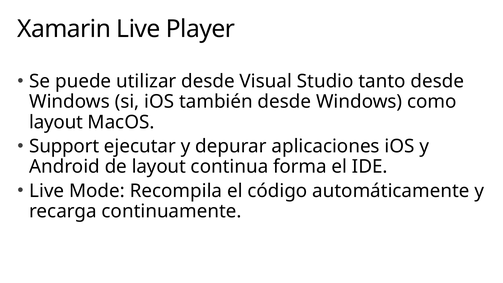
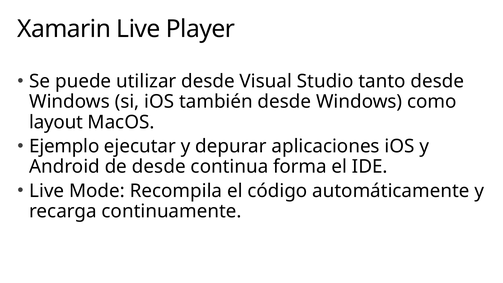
Support: Support -> Ejemplo (64, 146)
de layout: layout -> desde (159, 167)
